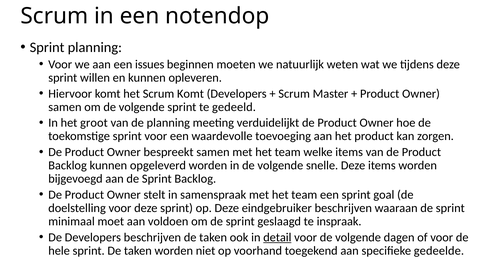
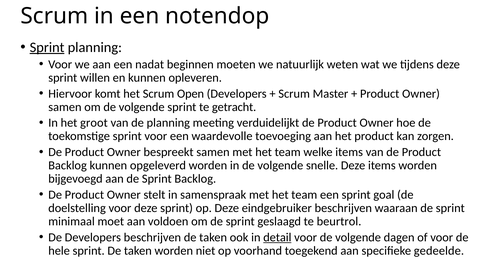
Sprint underline: none -> present (47, 47)
issues: issues -> nadat (150, 64)
Scrum Komt: Komt -> Open (191, 94)
gedeeld: gedeeld -> getracht (234, 107)
inspraak: inspraak -> beurtrol (339, 221)
